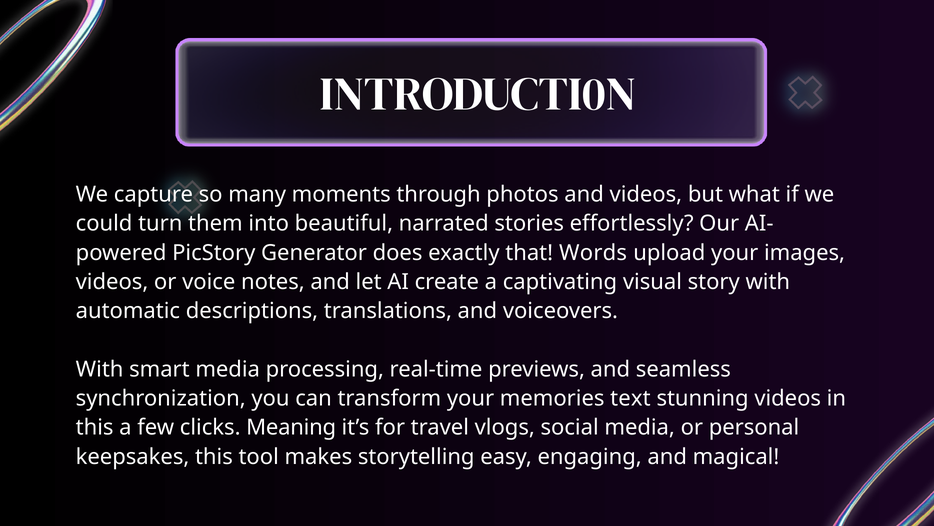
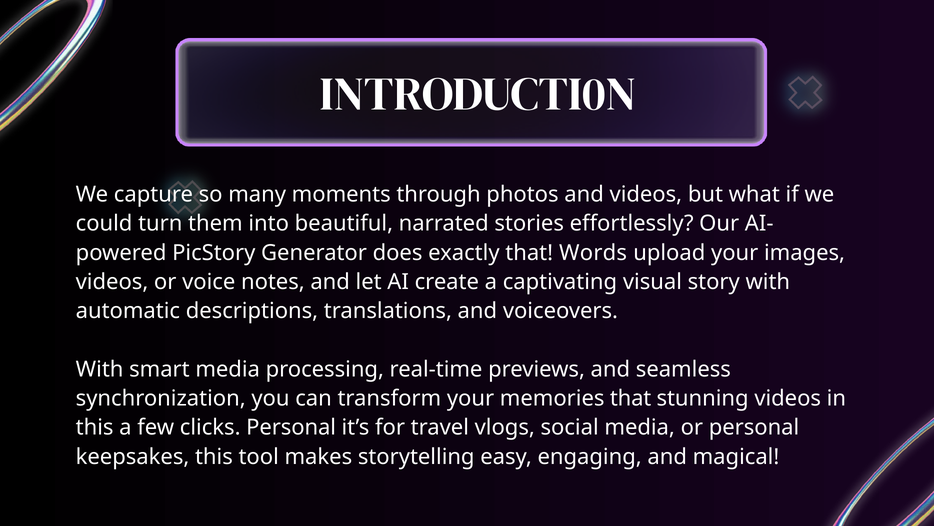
memories text: text -> that (631, 398)
clicks Meaning: Meaning -> Personal (291, 427)
